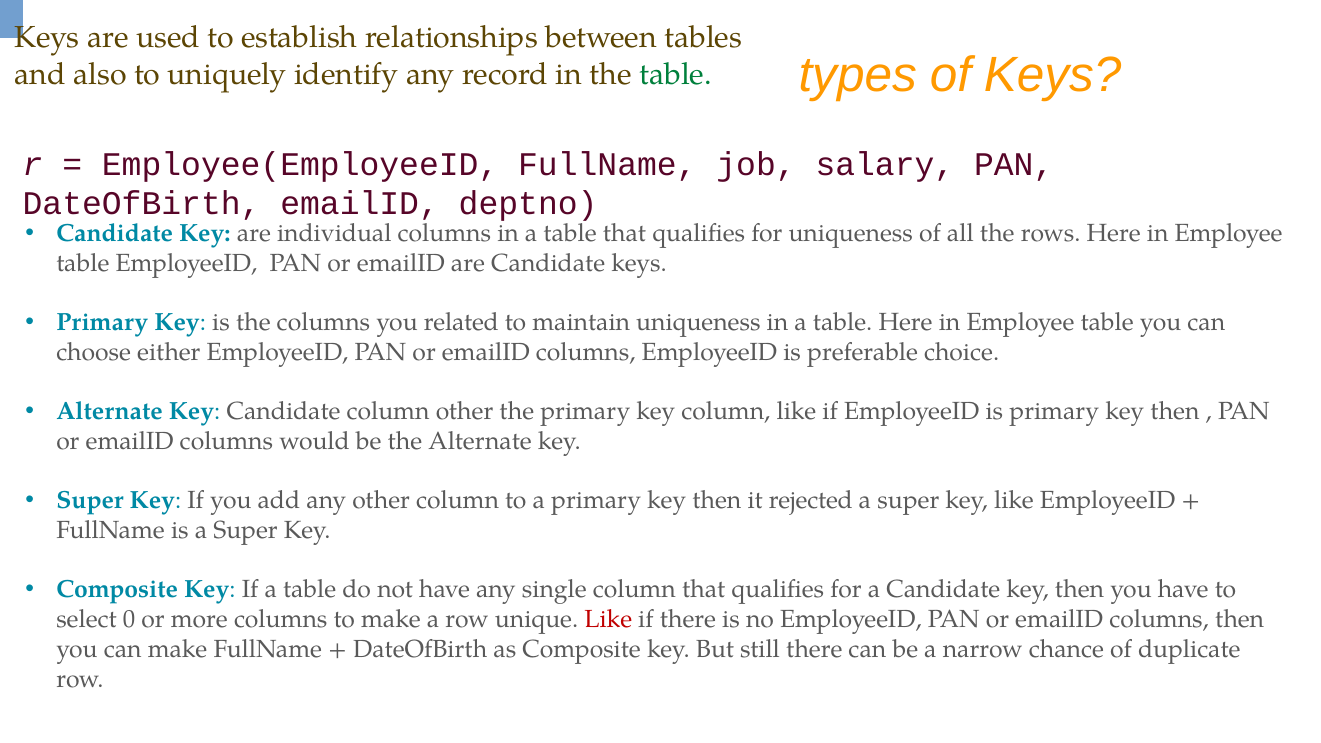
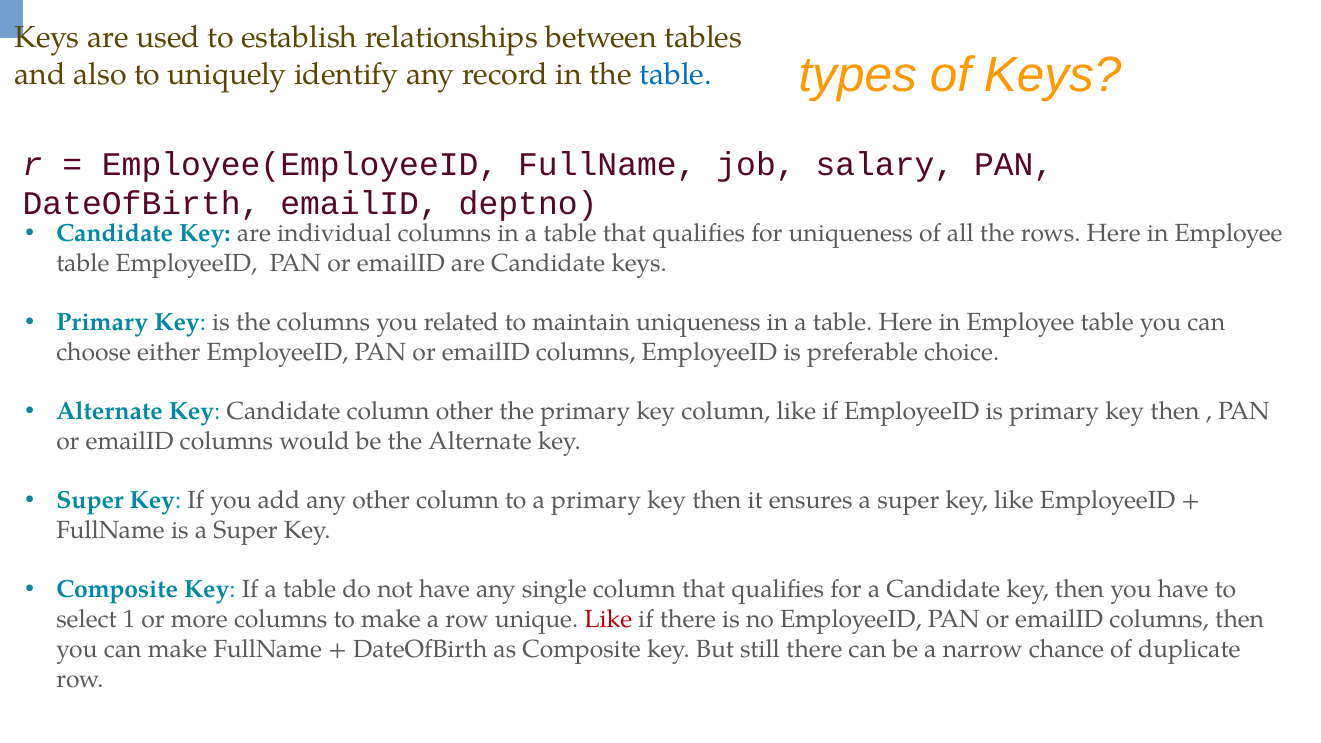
table colour: green -> blue (676, 74)
rejected: rejected -> ensures (811, 501)
0: 0 -> 1 (129, 620)
